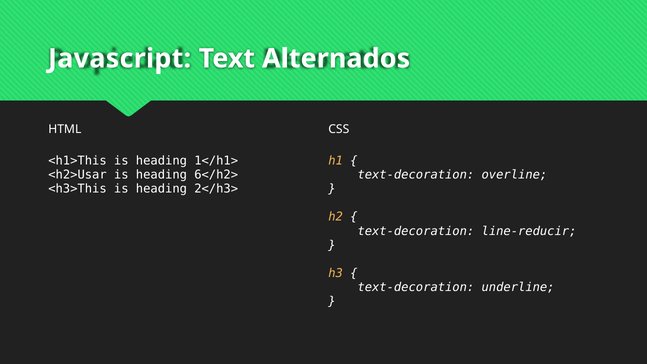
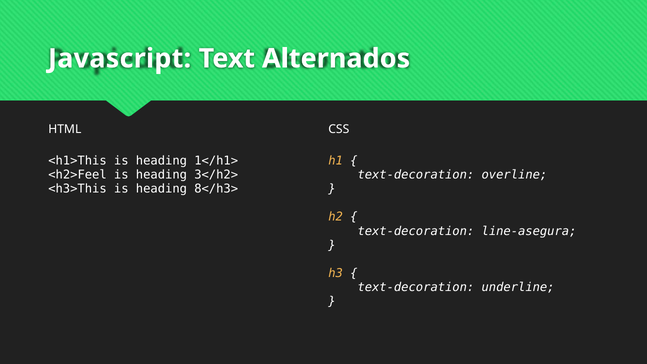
<h2>Usar: <h2>Usar -> <h2>Feel (78, 175)
6</h2>: 6</h2> -> 3</h2> (216, 175)
2</h3>: 2</h3> -> 8</h3> (216, 189)
line-reducir: line-reducir -> line-asegura (529, 231)
